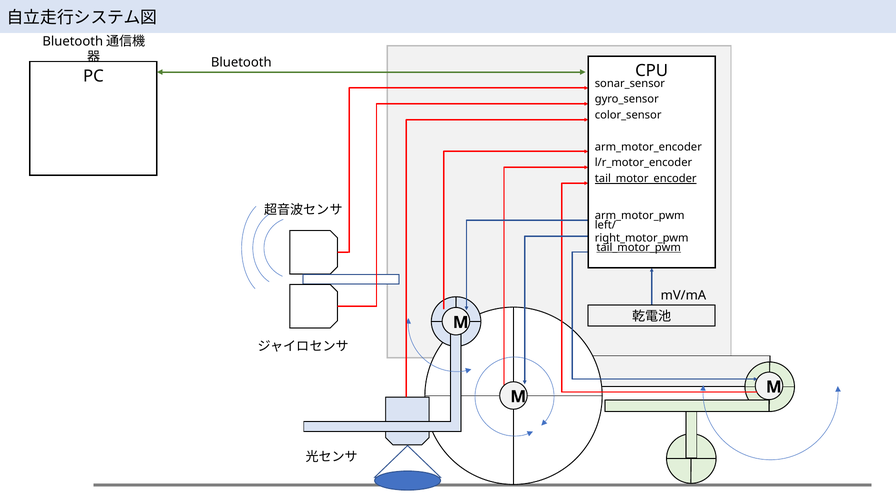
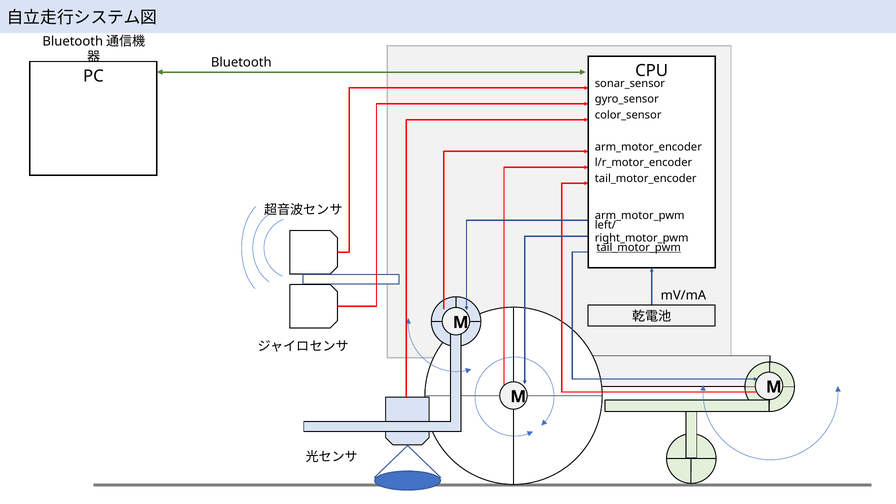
tail_motor_encoder underline: present -> none (646, 179)
